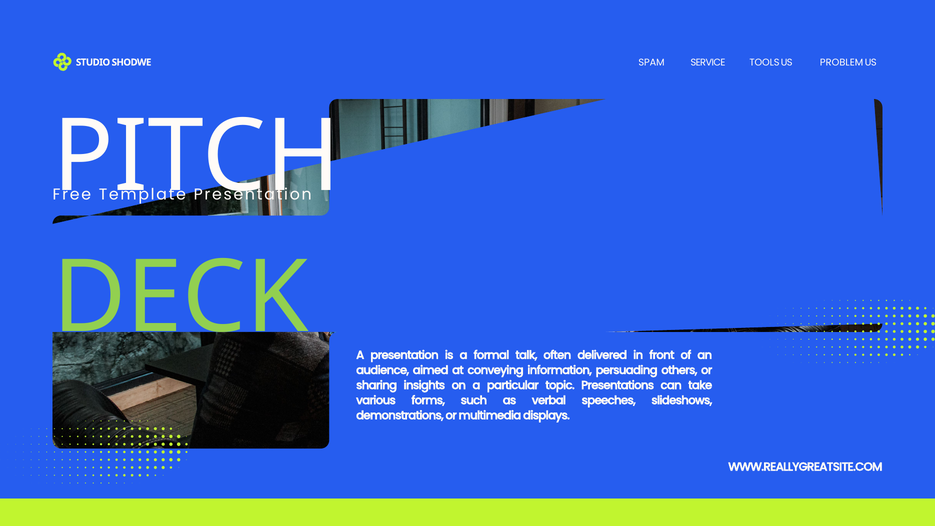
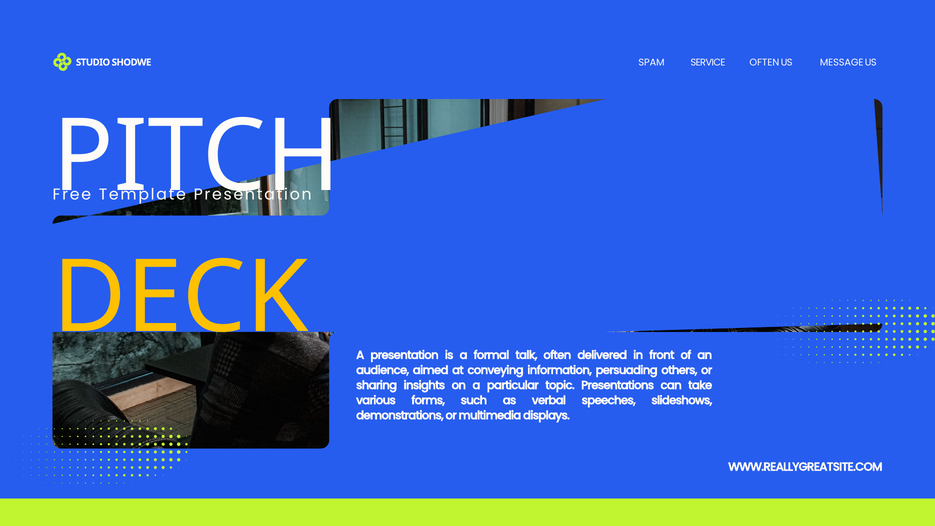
SERVICE TOOLS: TOOLS -> OFTEN (764, 62)
PROBLEM: PROBLEM -> MESSAGE (842, 62)
DECK colour: light green -> yellow (181, 298)
